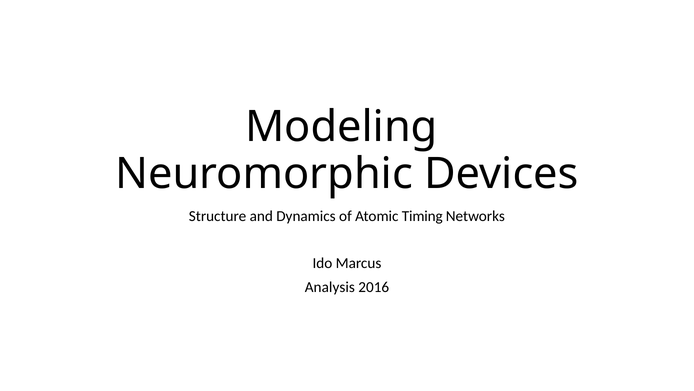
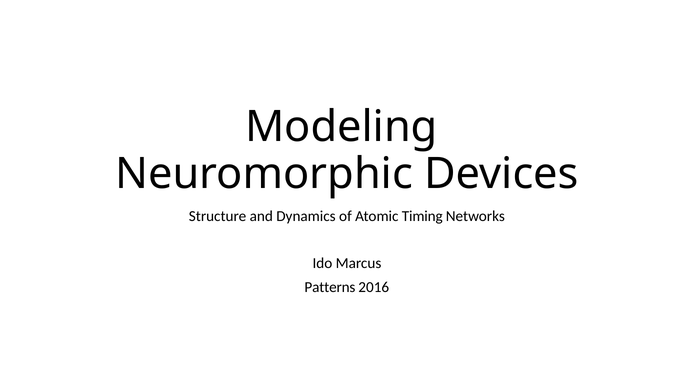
Analysis: Analysis -> Patterns (330, 287)
